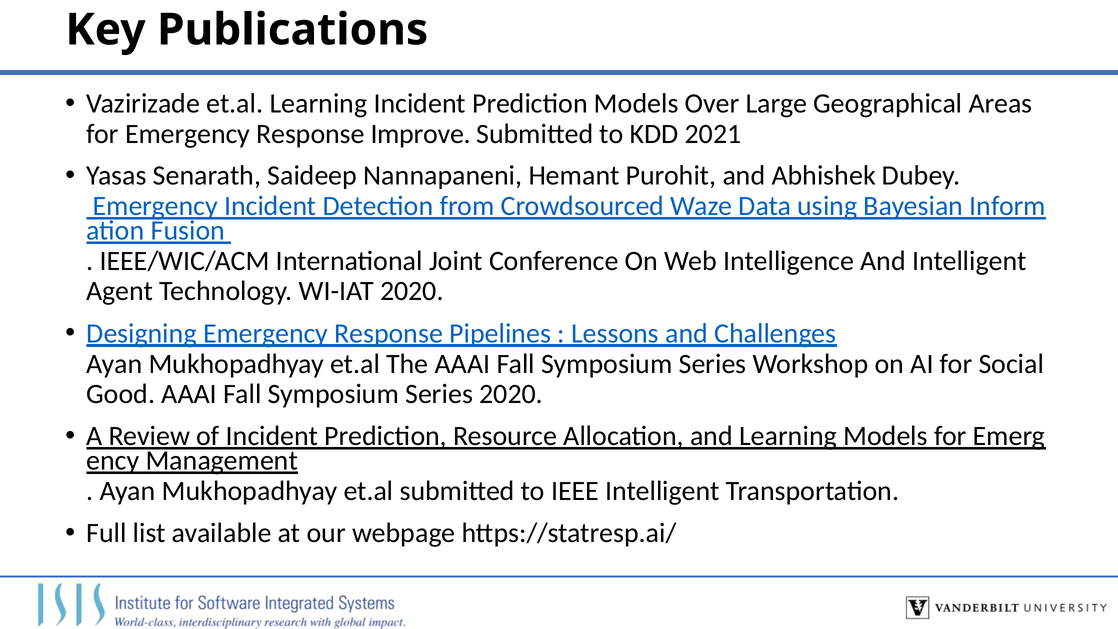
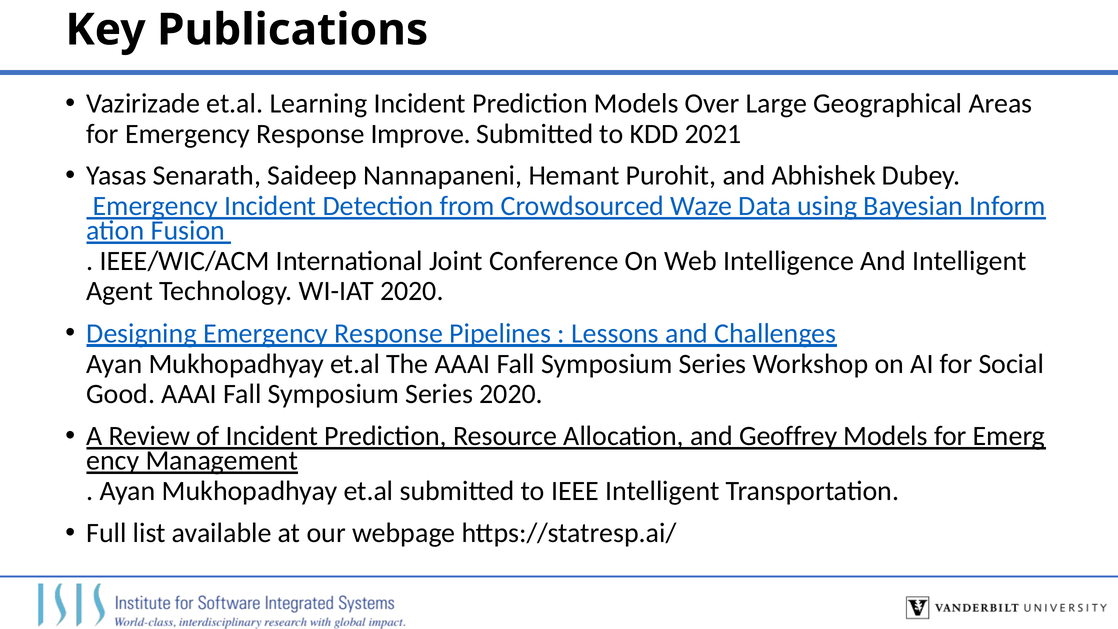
and Learning: Learning -> Geoffrey (788, 436)
